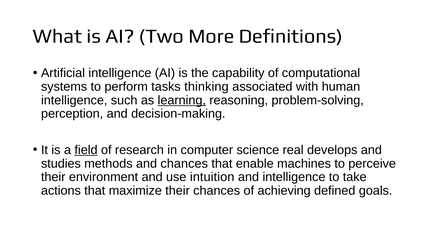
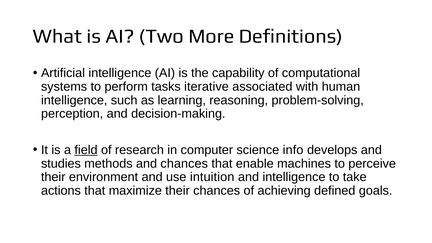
thinking: thinking -> iterative (206, 87)
learning underline: present -> none (182, 100)
real: real -> info (293, 150)
